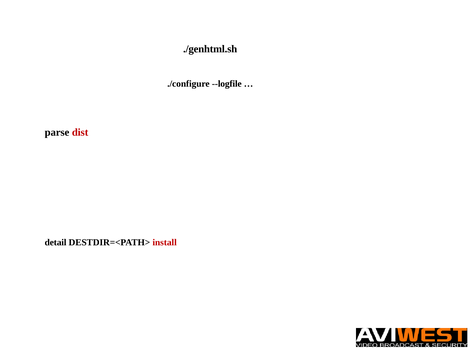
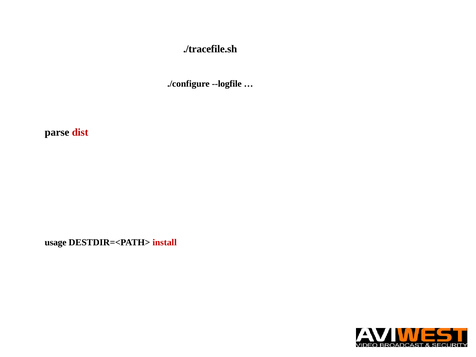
./genhtml.sh: ./genhtml.sh -> ./tracefile.sh (210, 49)
detail: detail -> usage (56, 243)
